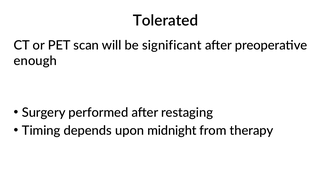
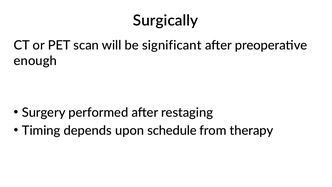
Tolerated: Tolerated -> Surgically (165, 21)
midnight: midnight -> schedule (172, 130)
